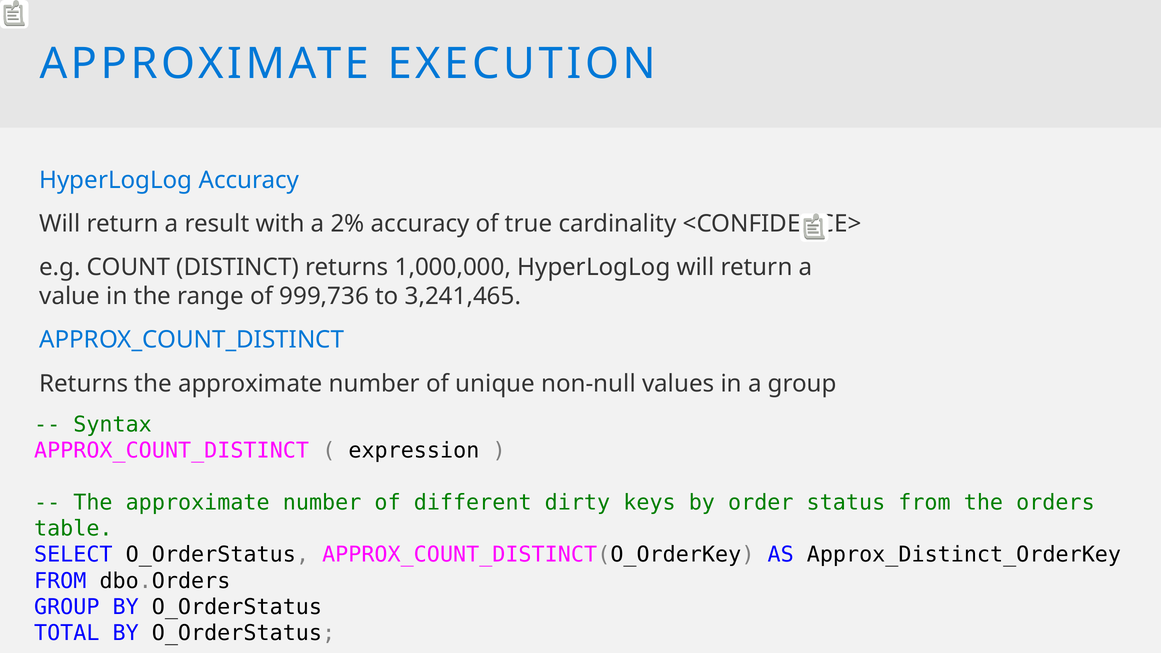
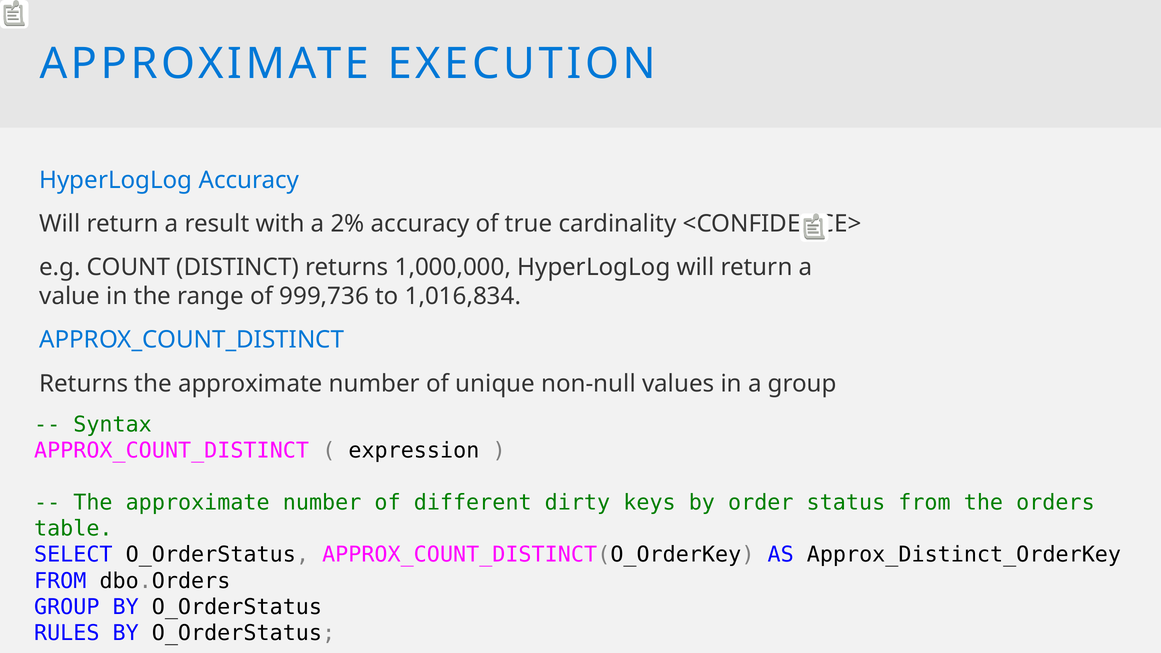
3,241,465: 3,241,465 -> 1,016,834 (463, 296)
TOTAL: TOTAL -> RULES (67, 633)
